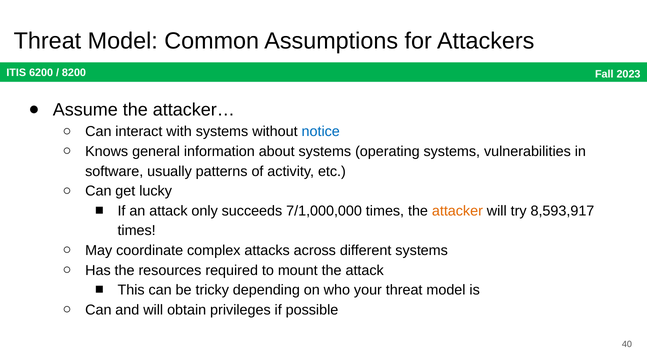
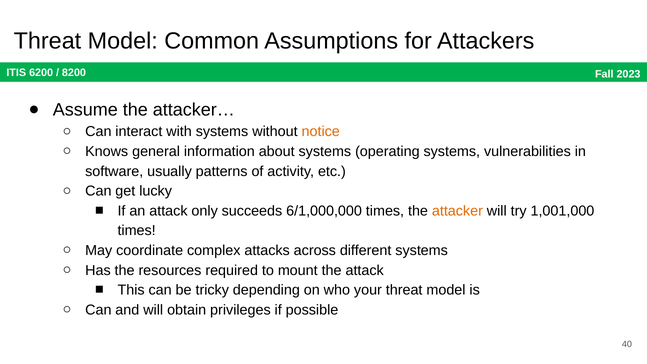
notice colour: blue -> orange (321, 132)
7/1,000,000: 7/1,000,000 -> 6/1,000,000 (324, 211)
8,593,917: 8,593,917 -> 1,001,000 (562, 211)
